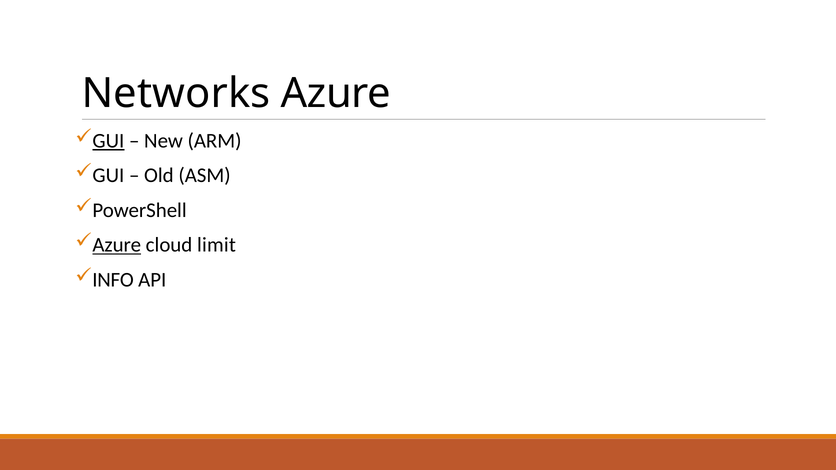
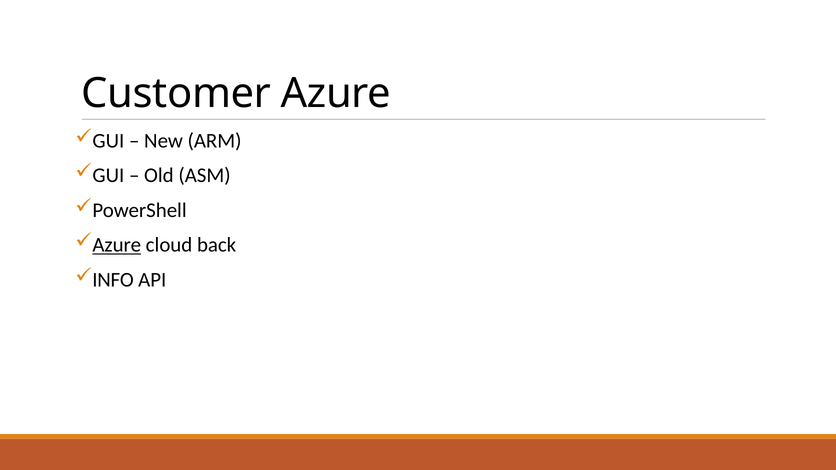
Networks: Networks -> Customer (176, 94)
GUI underline: present -> none (108, 141)
limit: limit -> back (217, 245)
